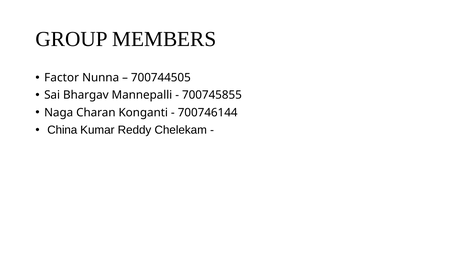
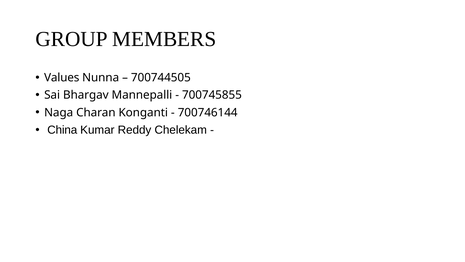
Factor: Factor -> Values (62, 78)
